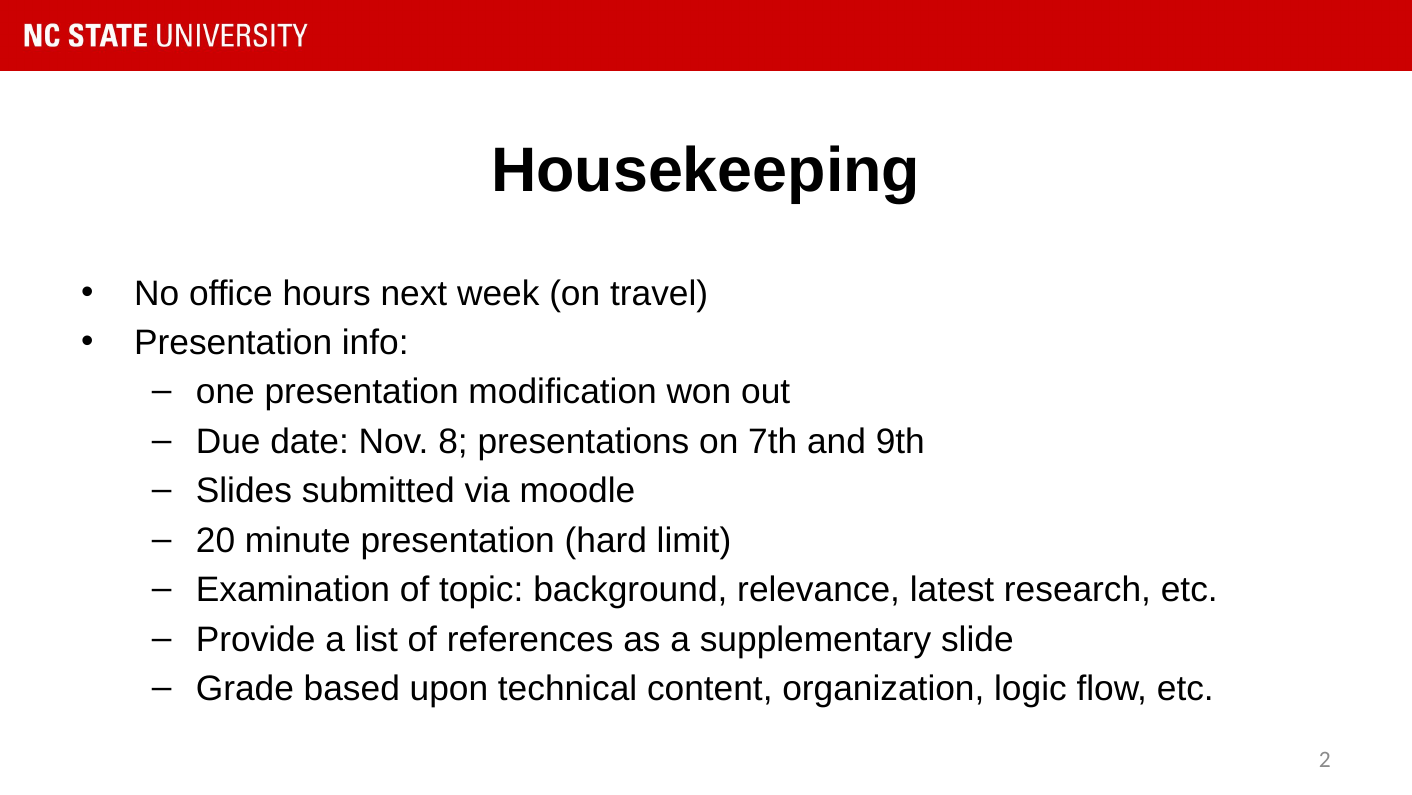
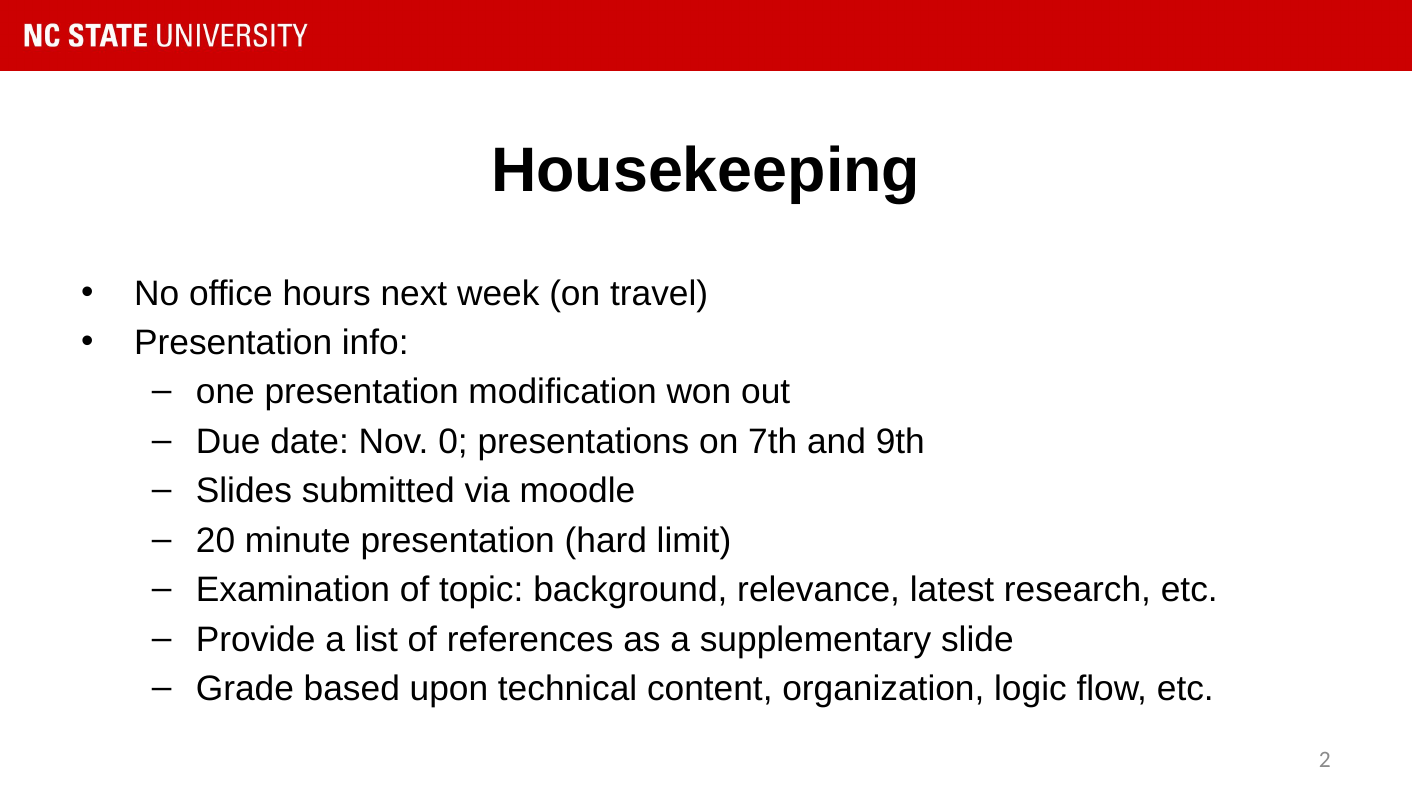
8: 8 -> 0 (453, 441)
